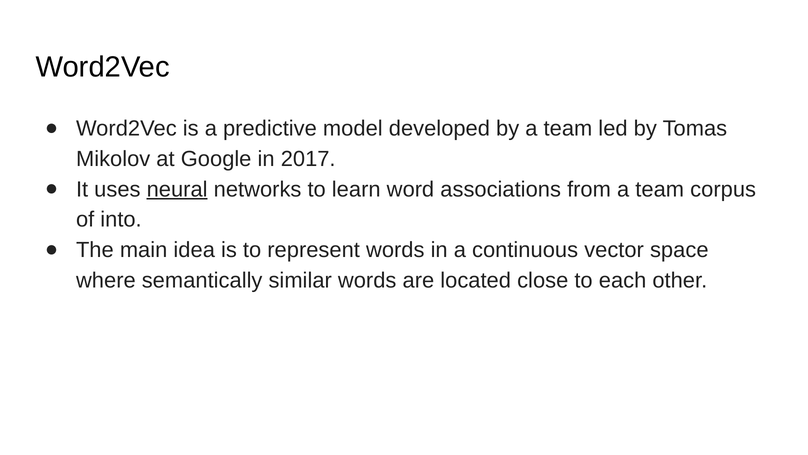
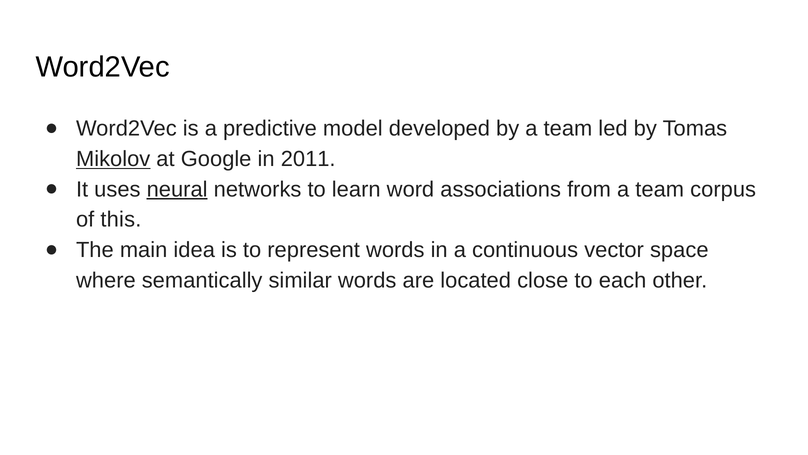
Mikolov underline: none -> present (113, 159)
2017: 2017 -> 2011 (308, 159)
into: into -> this (121, 219)
